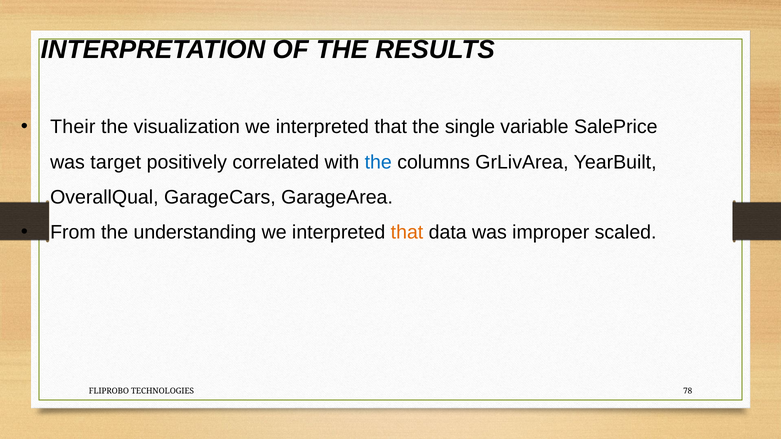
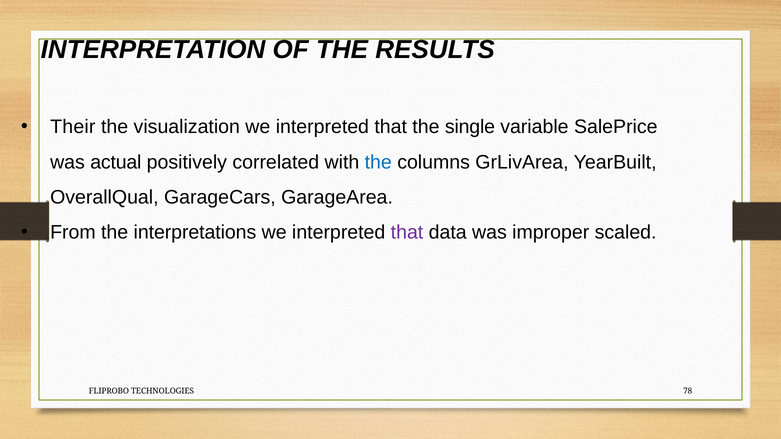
target: target -> actual (116, 162)
understanding: understanding -> interpretations (195, 233)
that colour: orange -> purple (407, 233)
